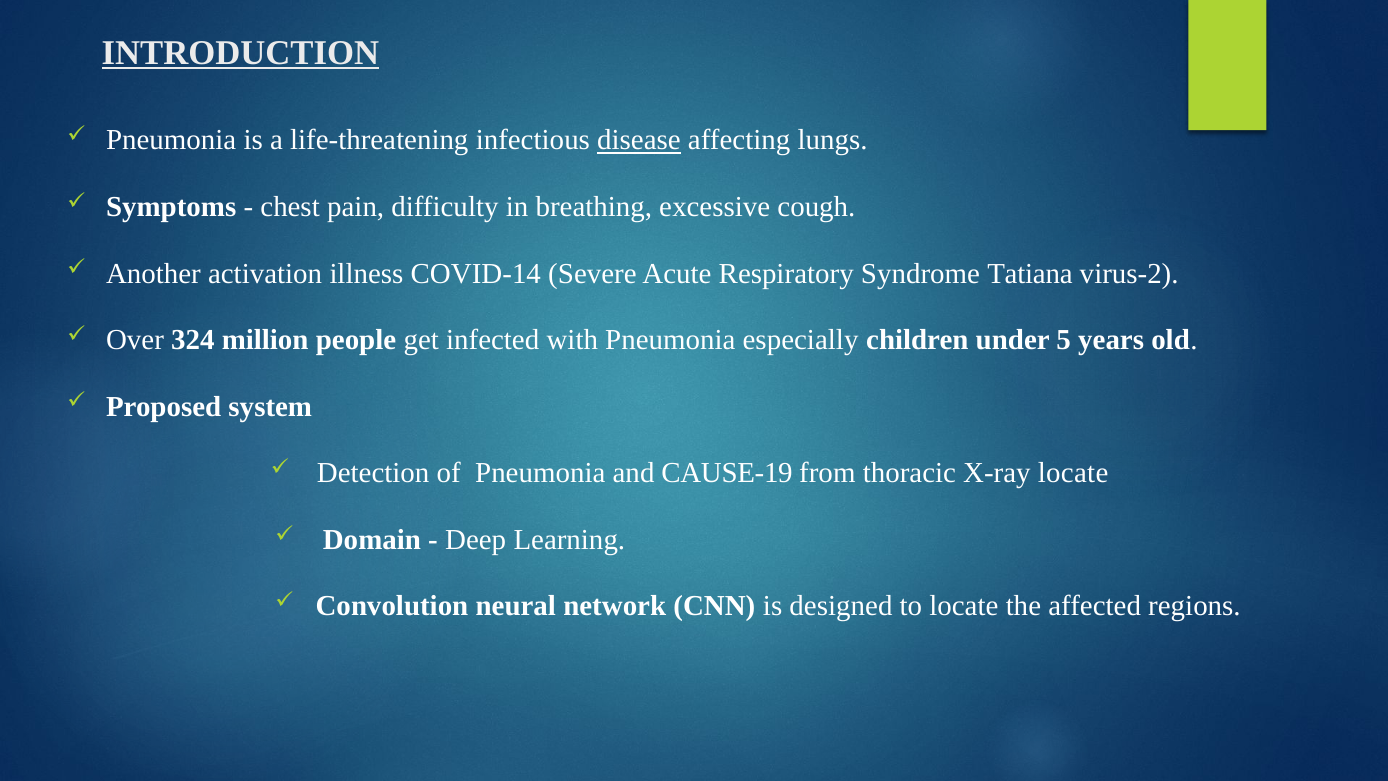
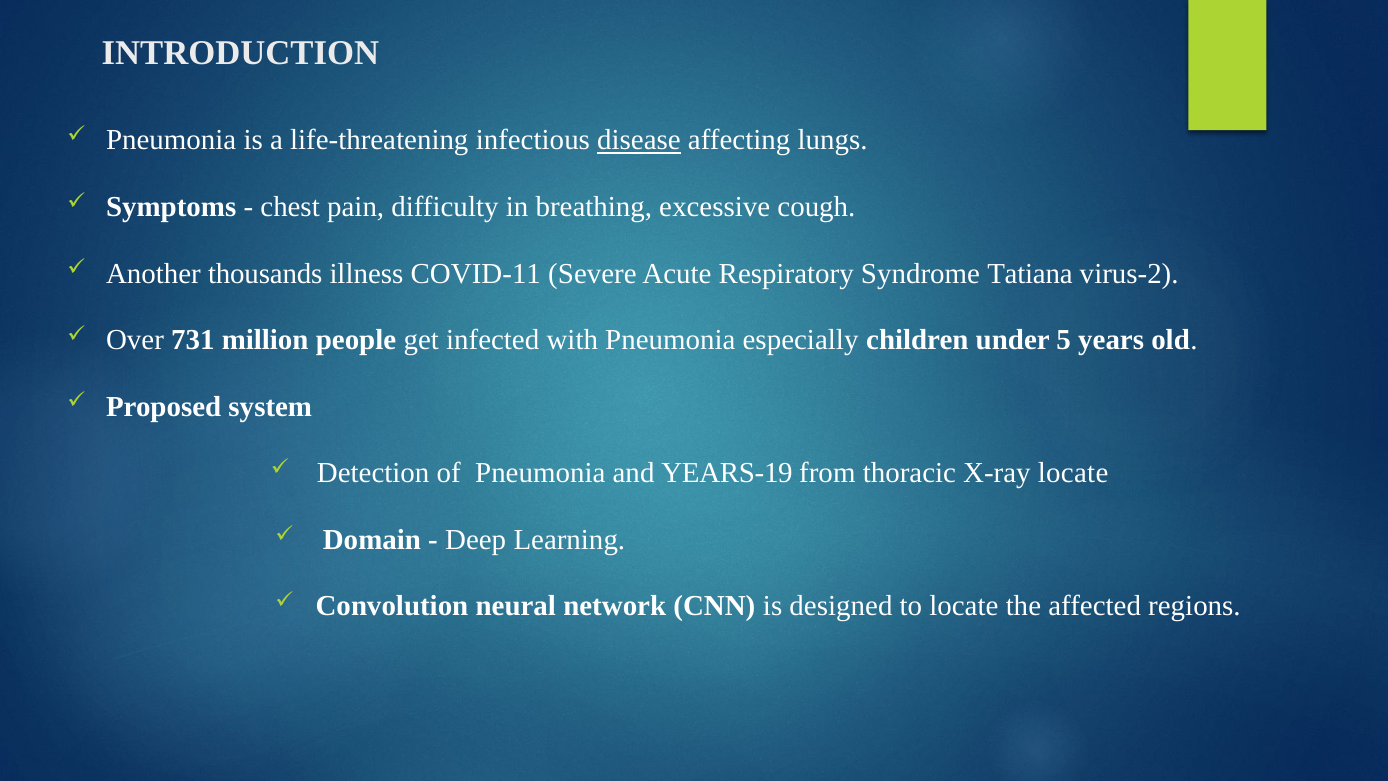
INTRODUCTION underline: present -> none (240, 53)
activation: activation -> thousands (265, 273)
COVID-14: COVID-14 -> COVID-11 (476, 273)
324: 324 -> 731 (193, 340)
CAUSE-19: CAUSE-19 -> YEARS-19 (727, 473)
